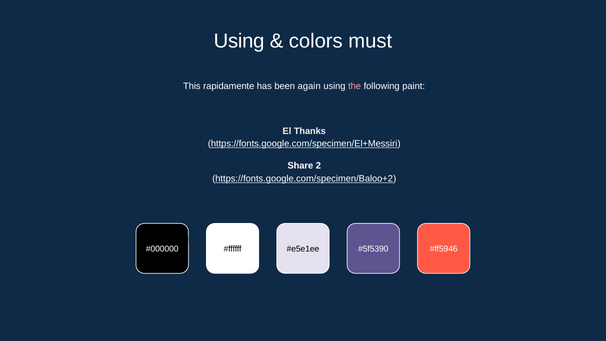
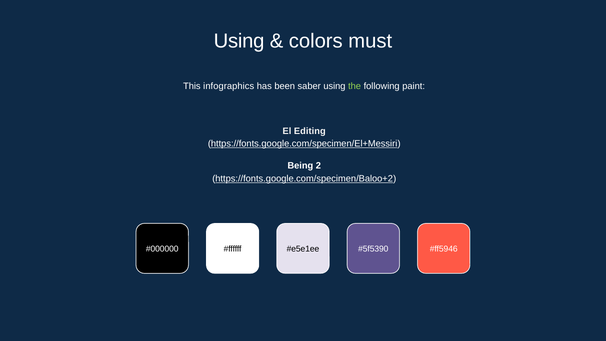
rapidamente: rapidamente -> infographics (229, 86)
again: again -> saber (309, 86)
the colour: pink -> light green (355, 86)
Thanks: Thanks -> Editing (310, 131)
Share: Share -> Being (300, 166)
